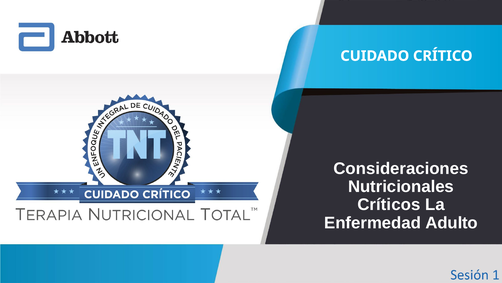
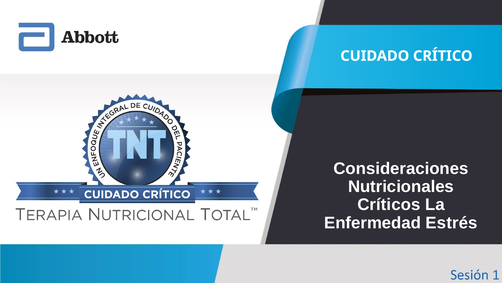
Adulto: Adulto -> Estrés (452, 222)
